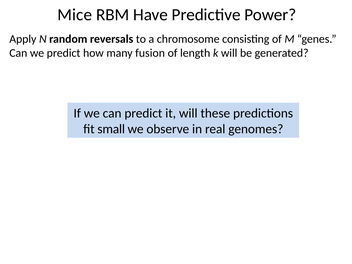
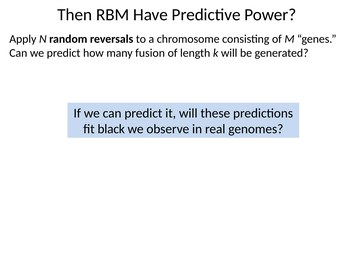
Mice: Mice -> Then (75, 15)
small: small -> black (111, 129)
